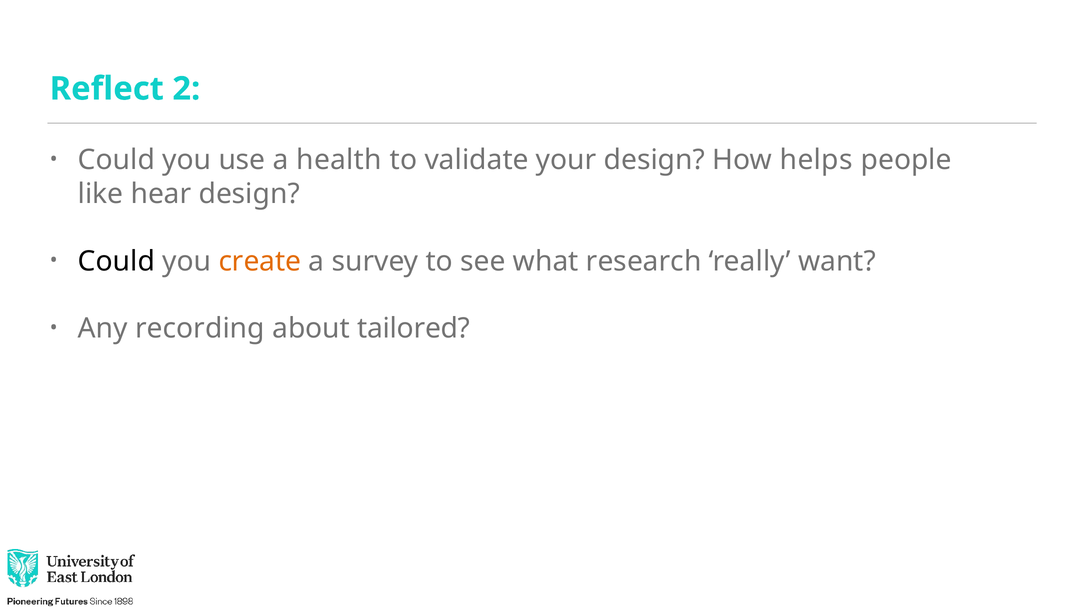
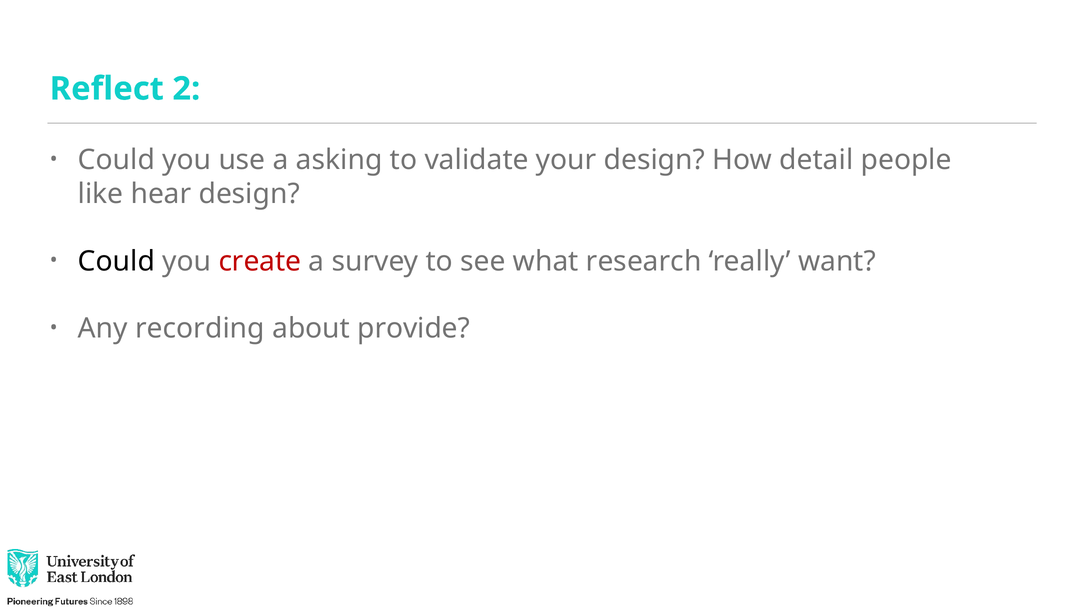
health: health -> asking (339, 160)
helps: helps -> detail (816, 160)
create colour: orange -> red (260, 261)
tailored: tailored -> provide (414, 328)
